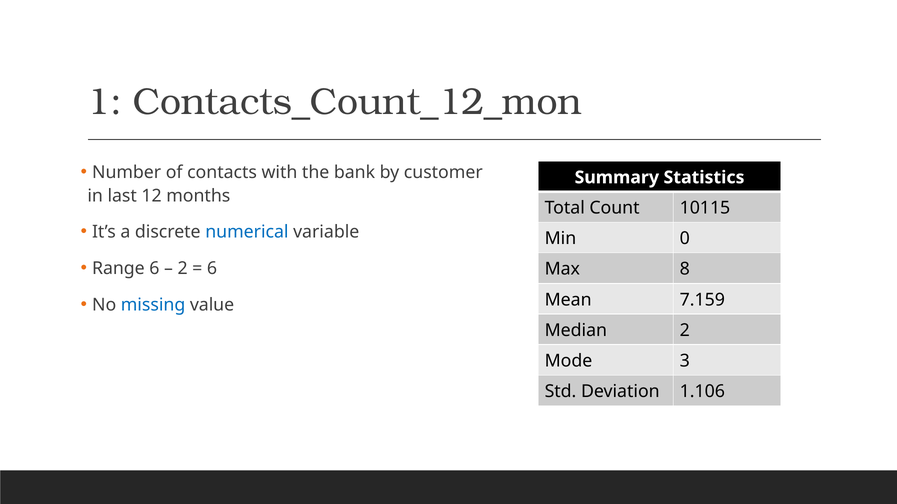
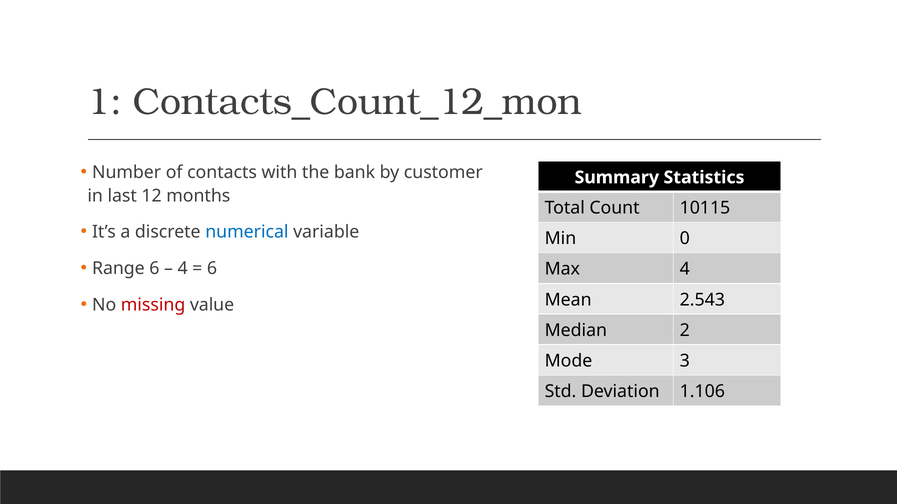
2: 2 -> 4 (183, 269)
Max 8: 8 -> 4 (685, 269)
7.159: 7.159 -> 2.543 (702, 300)
missing colour: blue -> red (153, 305)
